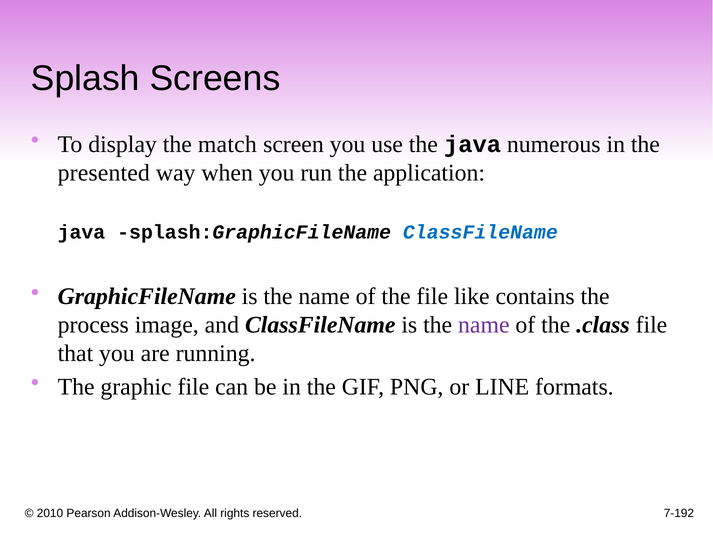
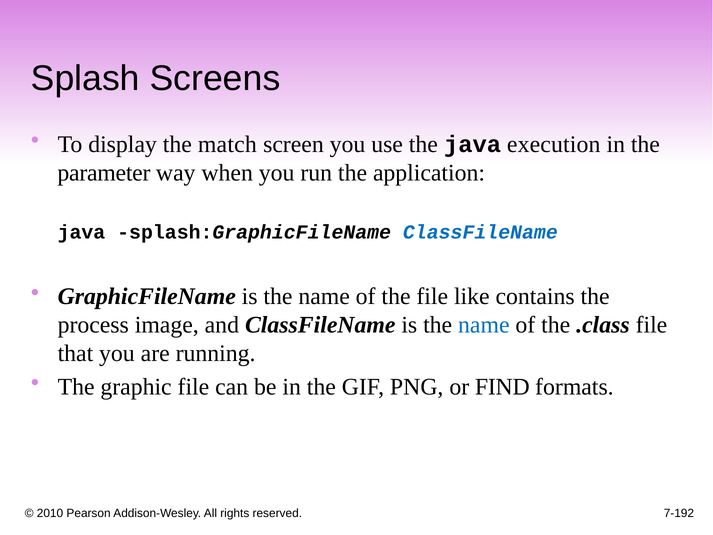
numerous: numerous -> execution (554, 144)
presented: presented -> parameter (104, 173)
name colour: purple -> blue (484, 325)
LINE: LINE -> FIND (502, 387)
